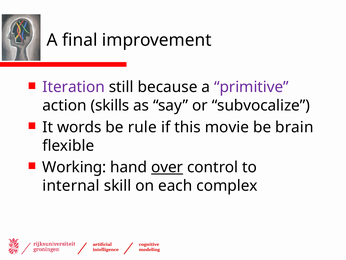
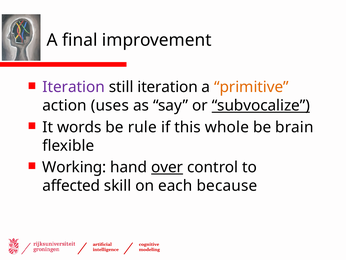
still because: because -> iteration (168, 87)
primitive colour: purple -> orange (251, 87)
skills: skills -> uses (110, 105)
subvocalize underline: none -> present (261, 105)
movie: movie -> whole (227, 127)
internal: internal -> affected (71, 185)
complex: complex -> because (227, 185)
